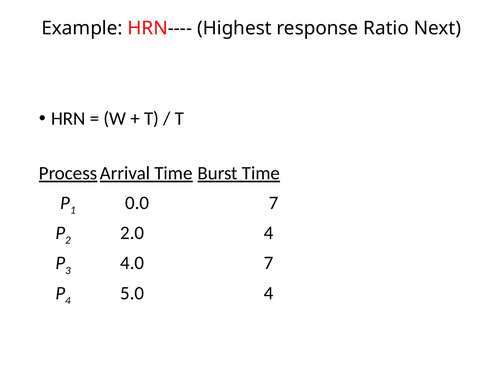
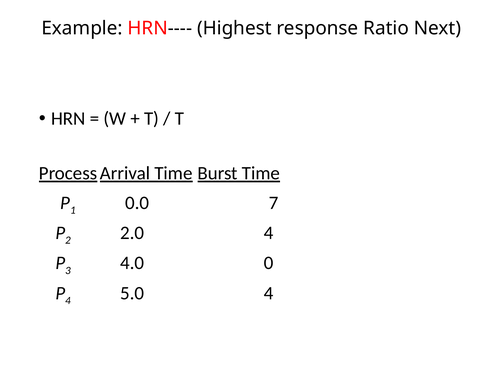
4.0 7: 7 -> 0 (269, 263)
